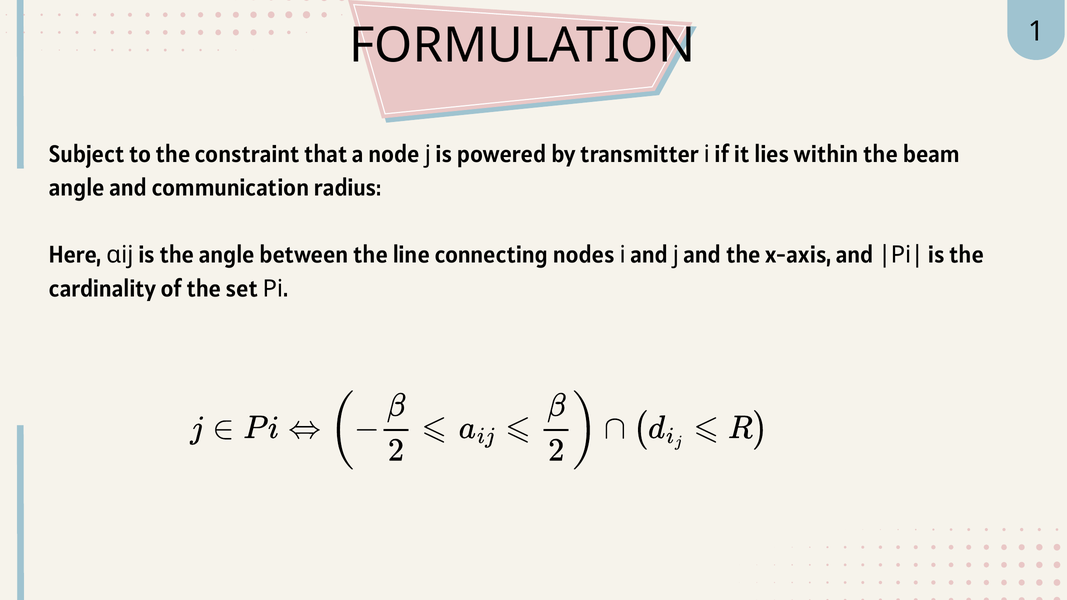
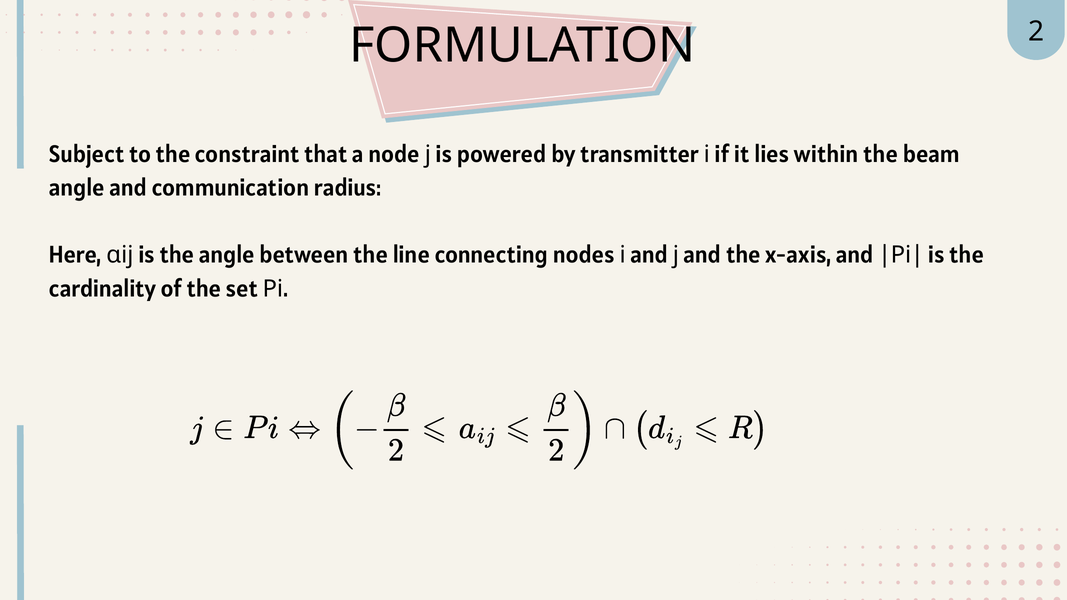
1: 1 -> 2 (1036, 32)
